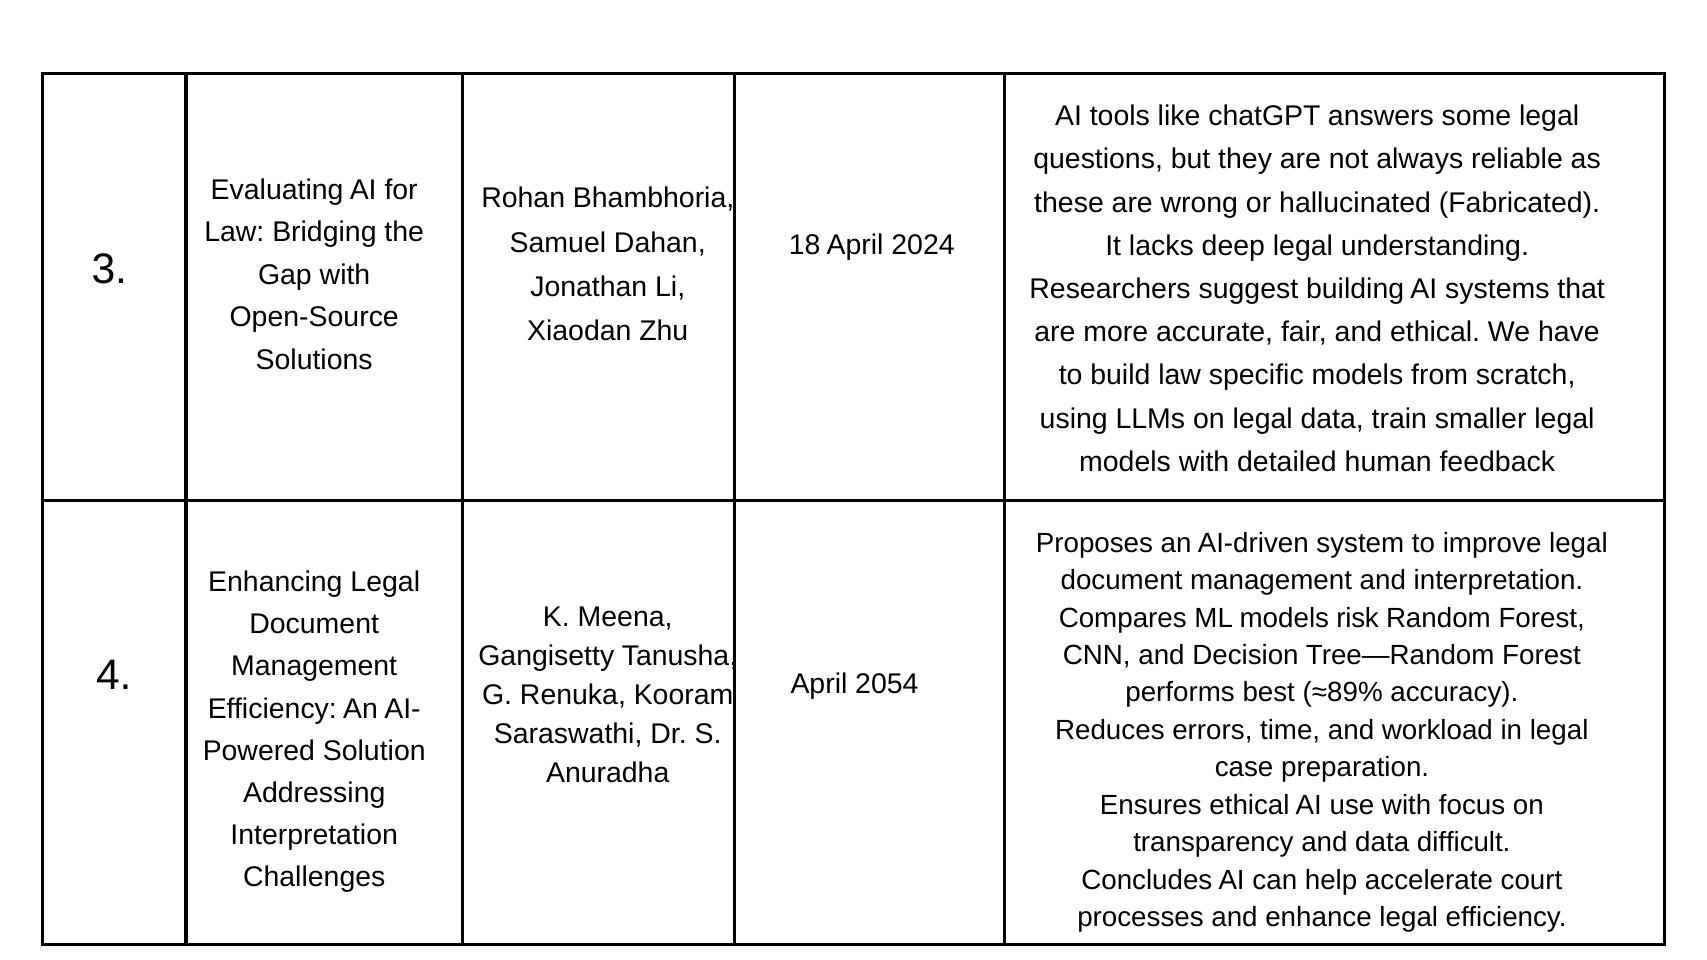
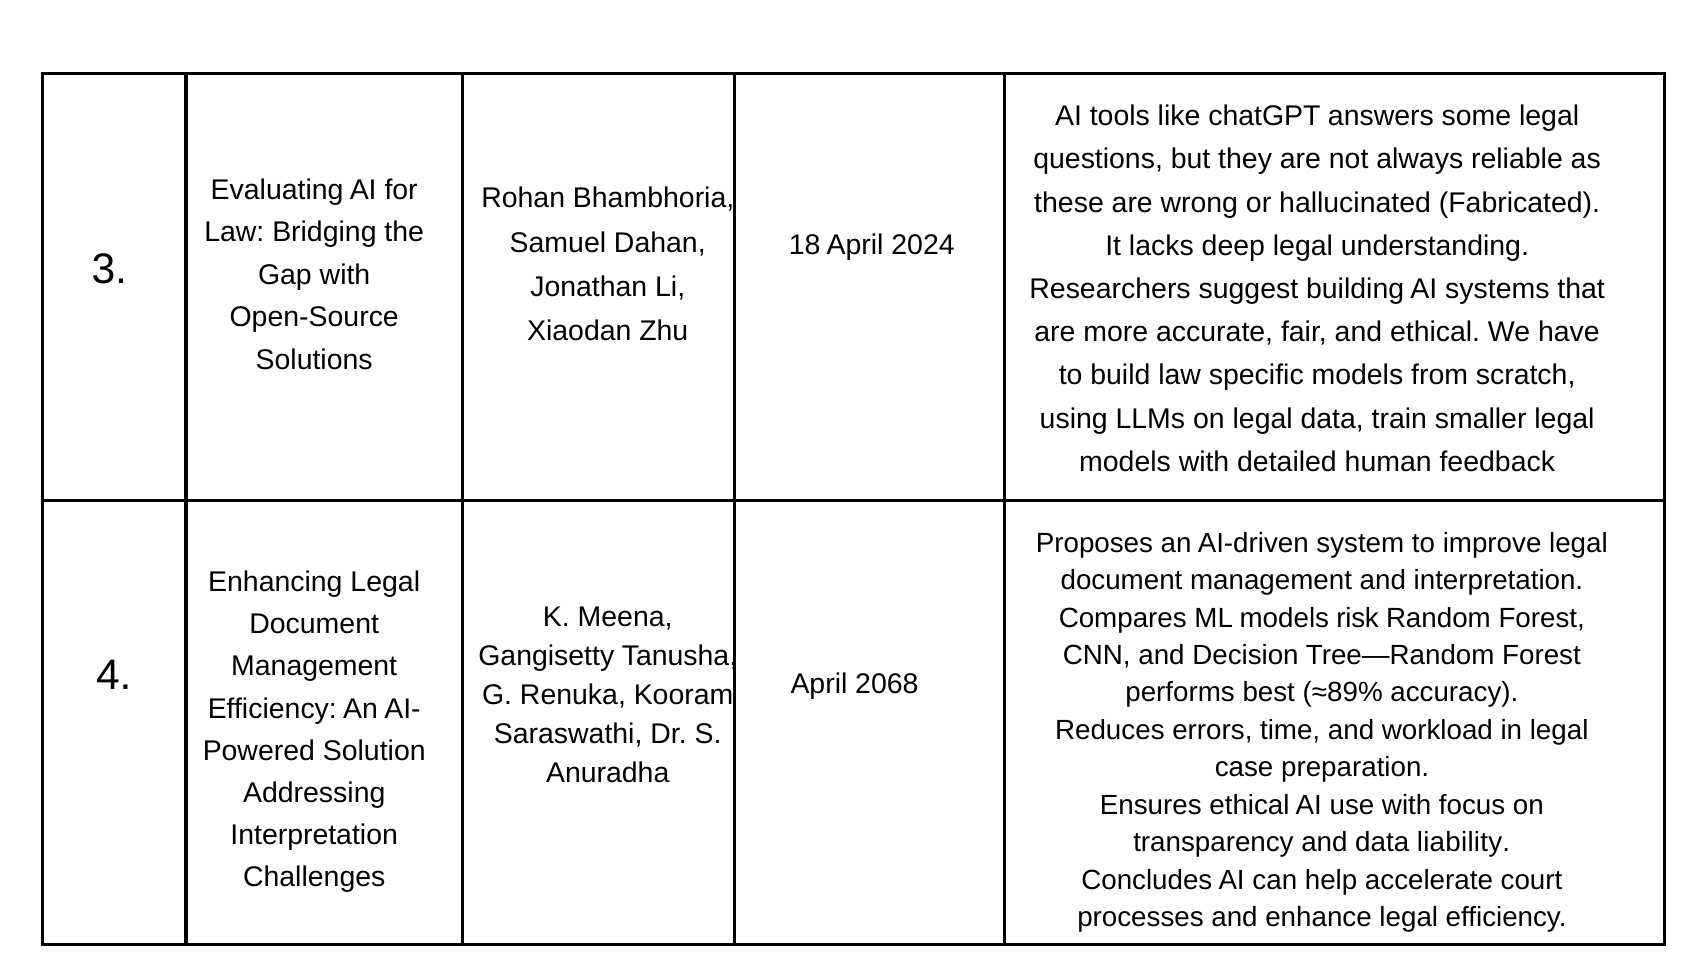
2054: 2054 -> 2068 (887, 684)
difficult: difficult -> liability (1464, 843)
